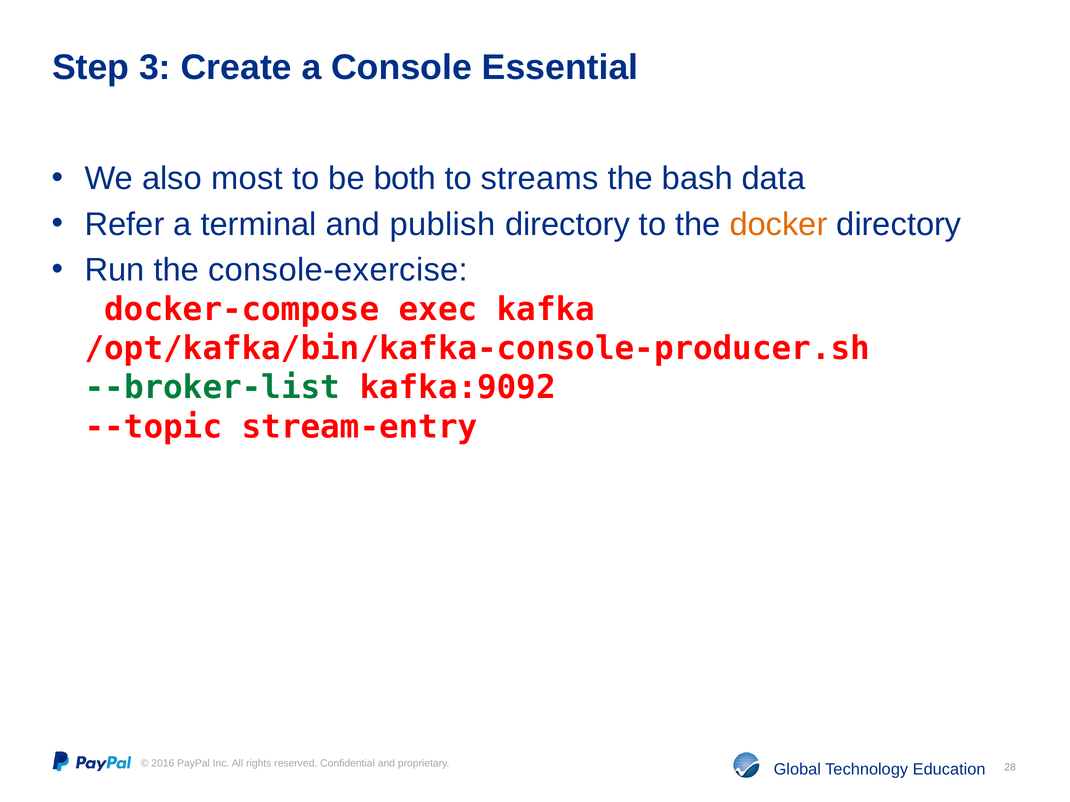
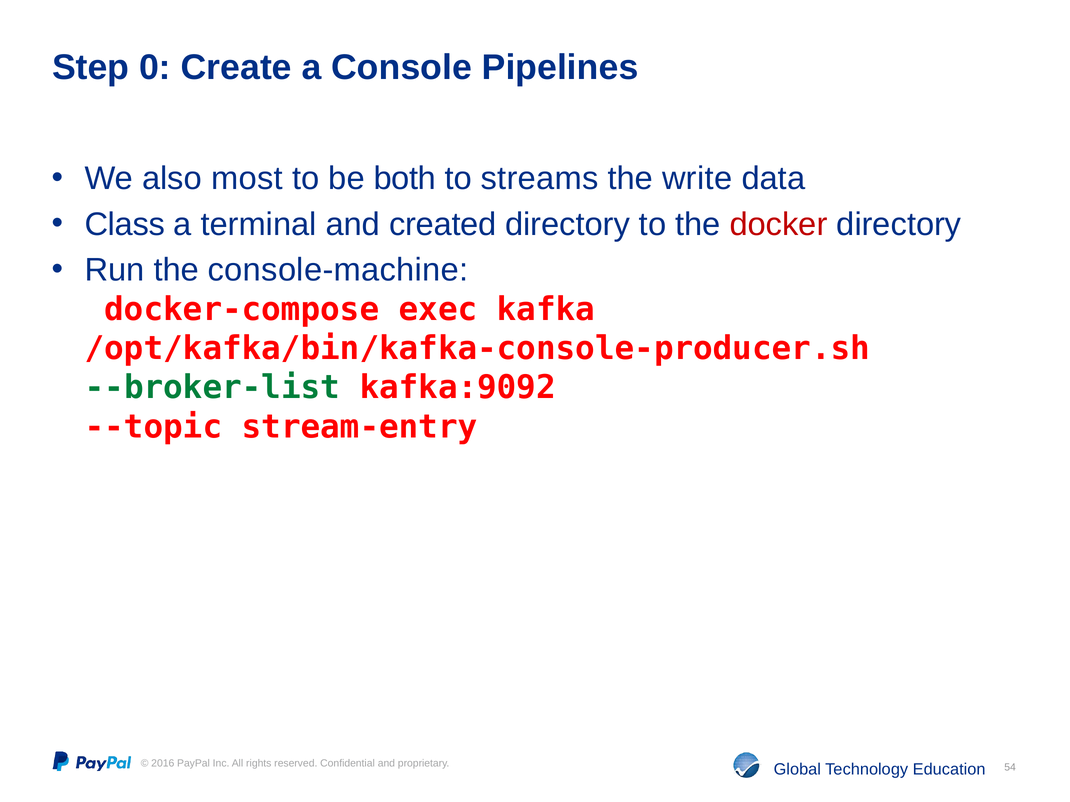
3: 3 -> 0 (155, 68)
Essential: Essential -> Pipelines (560, 68)
bash: bash -> write (697, 179)
Refer: Refer -> Class (125, 224)
publish: publish -> created (443, 224)
docker colour: orange -> red (778, 224)
console-exercise: console-exercise -> console-machine (338, 270)
28: 28 -> 54 (1010, 768)
